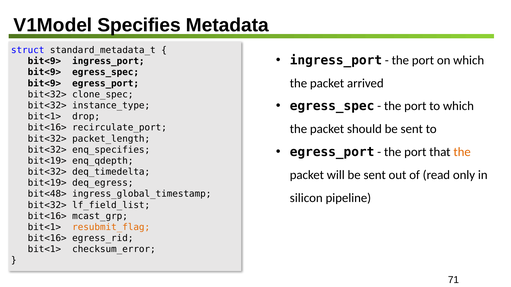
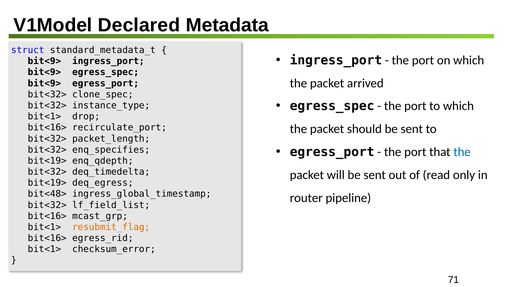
Specifies: Specifies -> Declared (139, 25)
the colour: orange -> blue (462, 152)
silicon: silicon -> router (306, 198)
